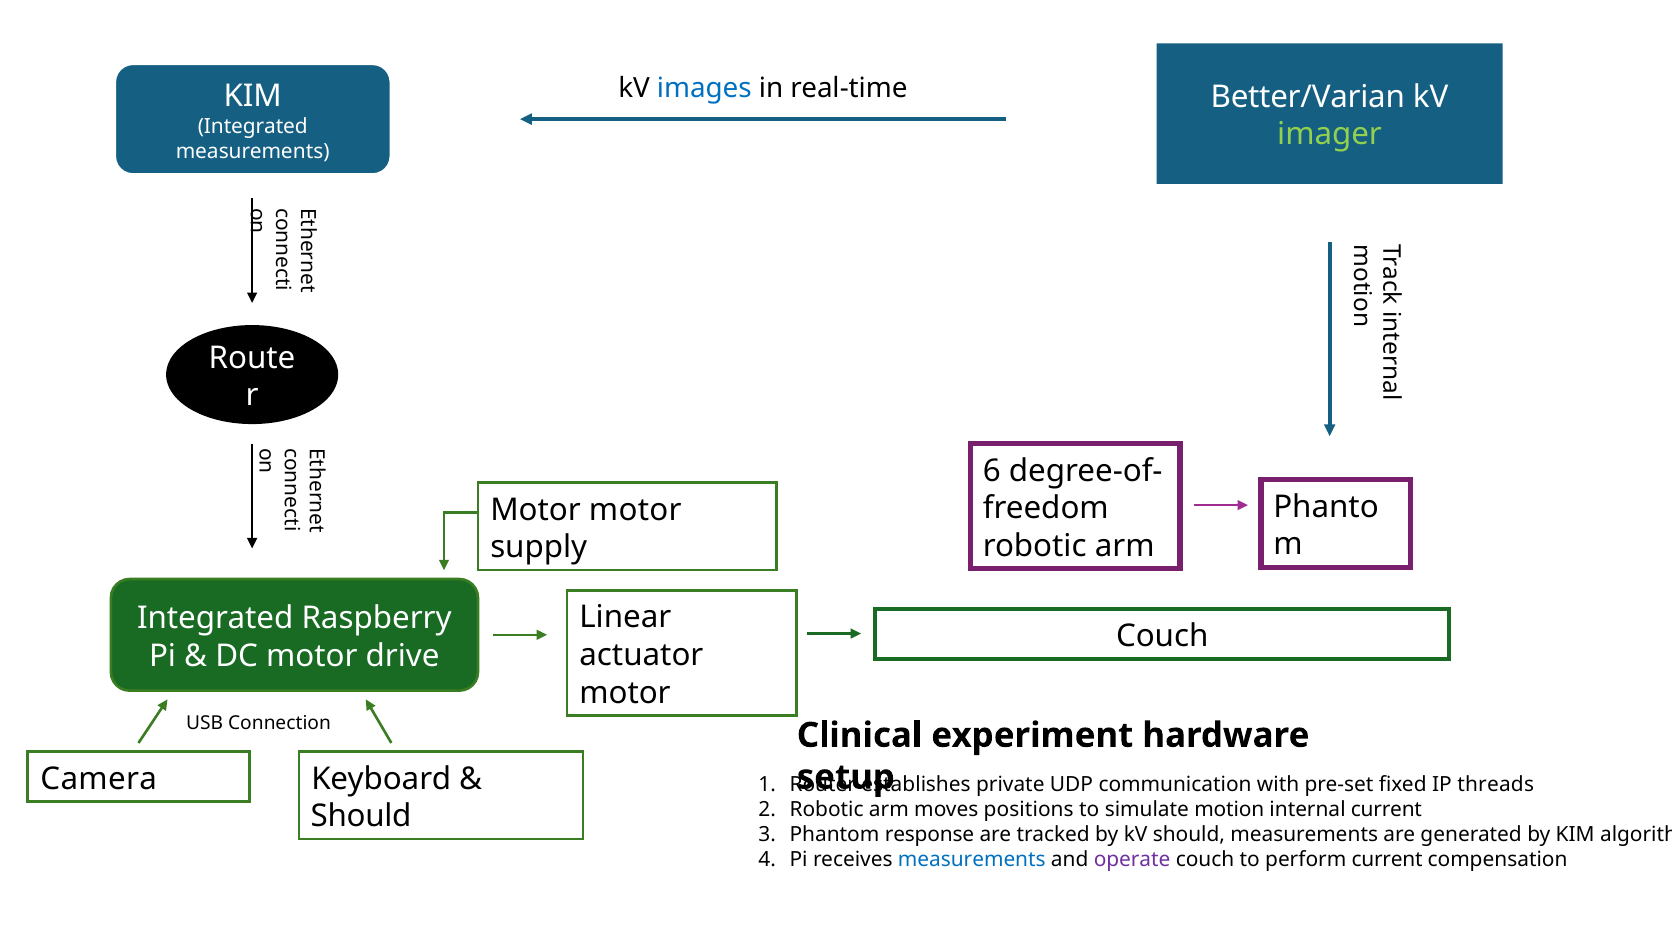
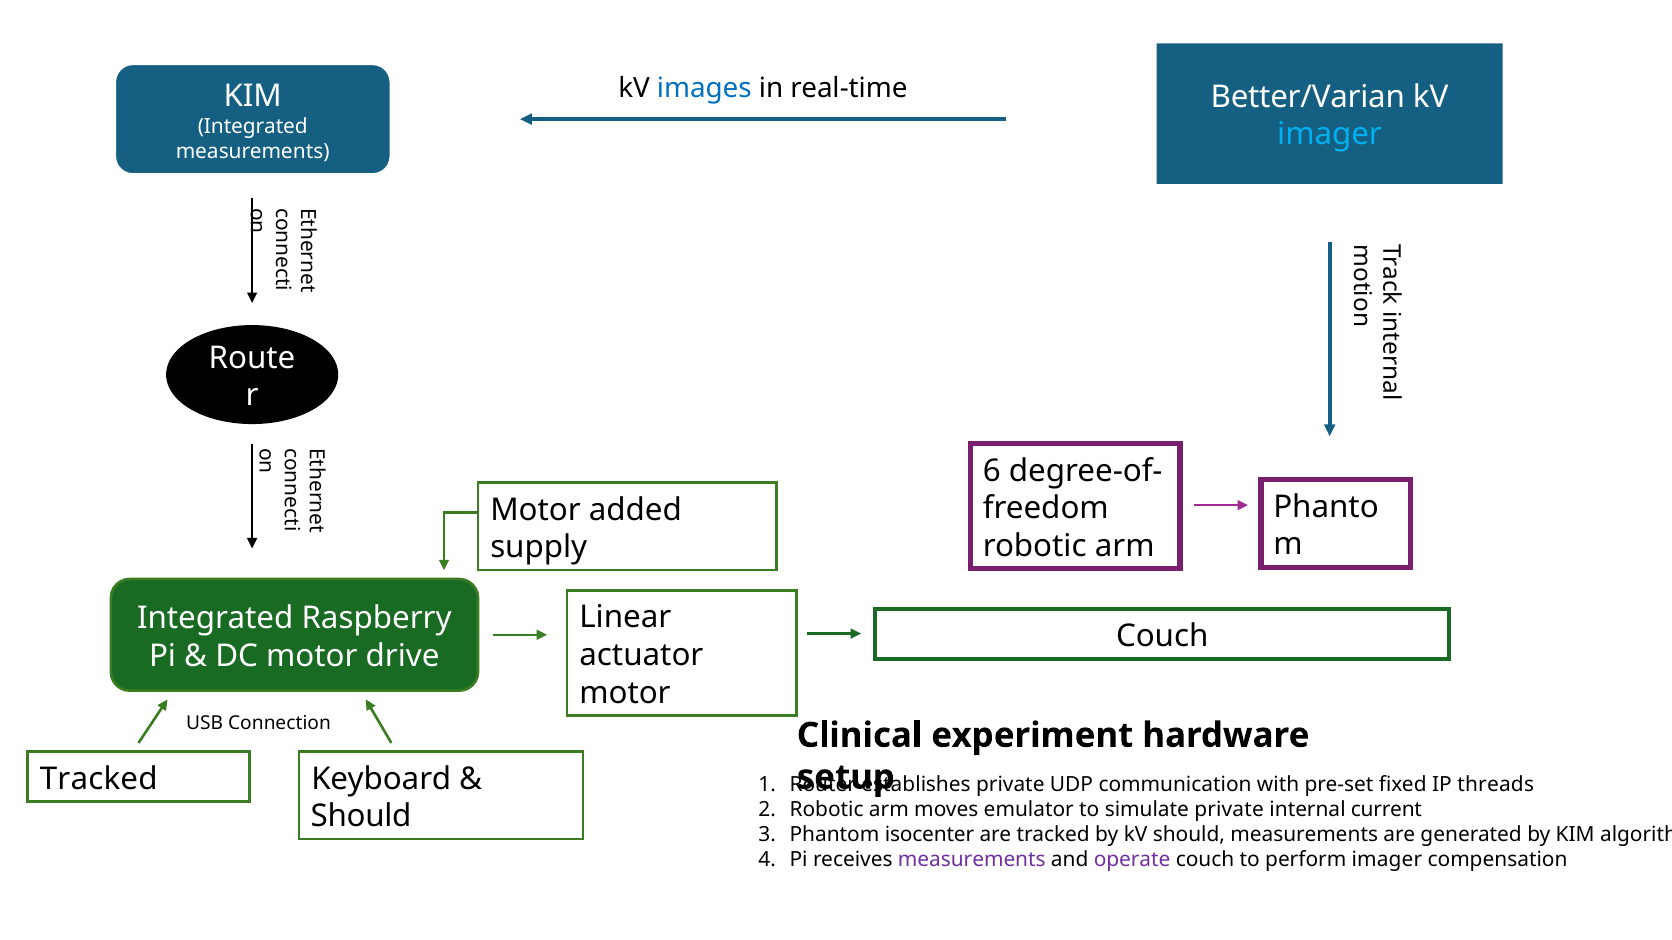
imager colour: light green -> light blue (1330, 135)
Motor motor: motor -> added (635, 510)
Camera: Camera -> Tracked (99, 779)
positions: positions -> emulator (1029, 810)
simulate motion: motion -> private (1229, 810)
response: response -> isocenter (930, 835)
measurements colour: blue -> purple (972, 861)
perform current: current -> imager (1387, 861)
